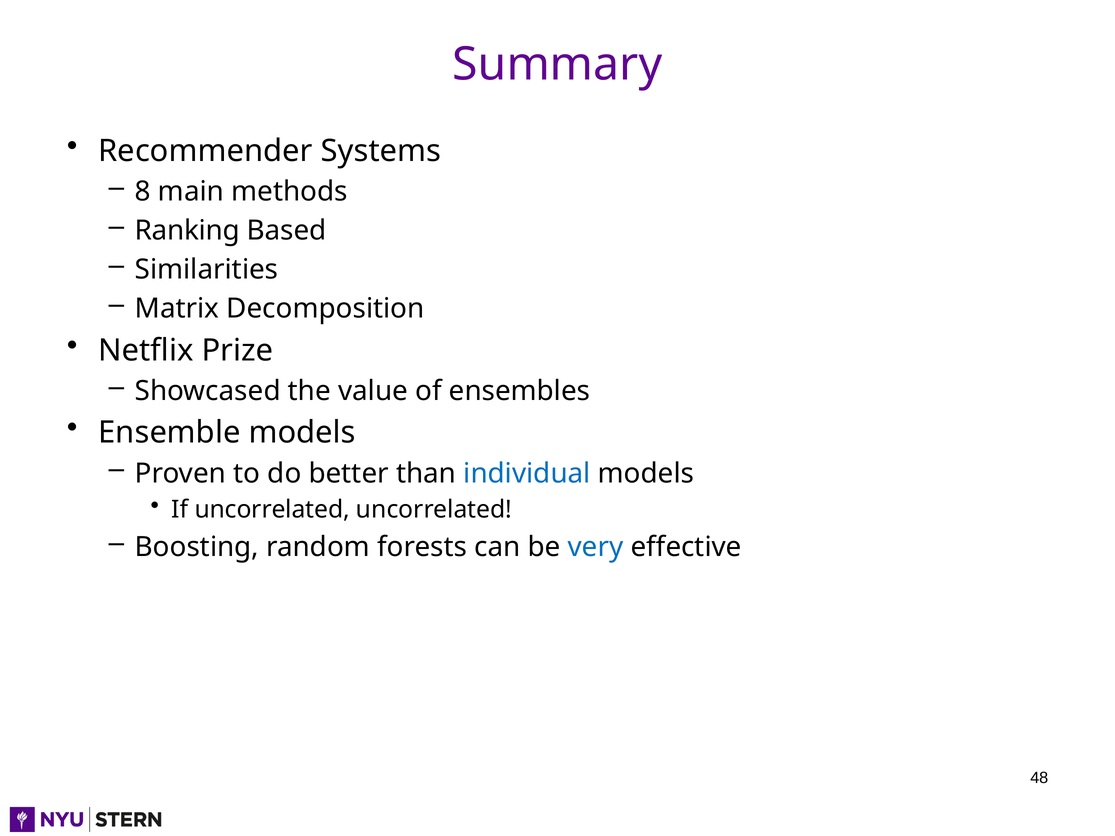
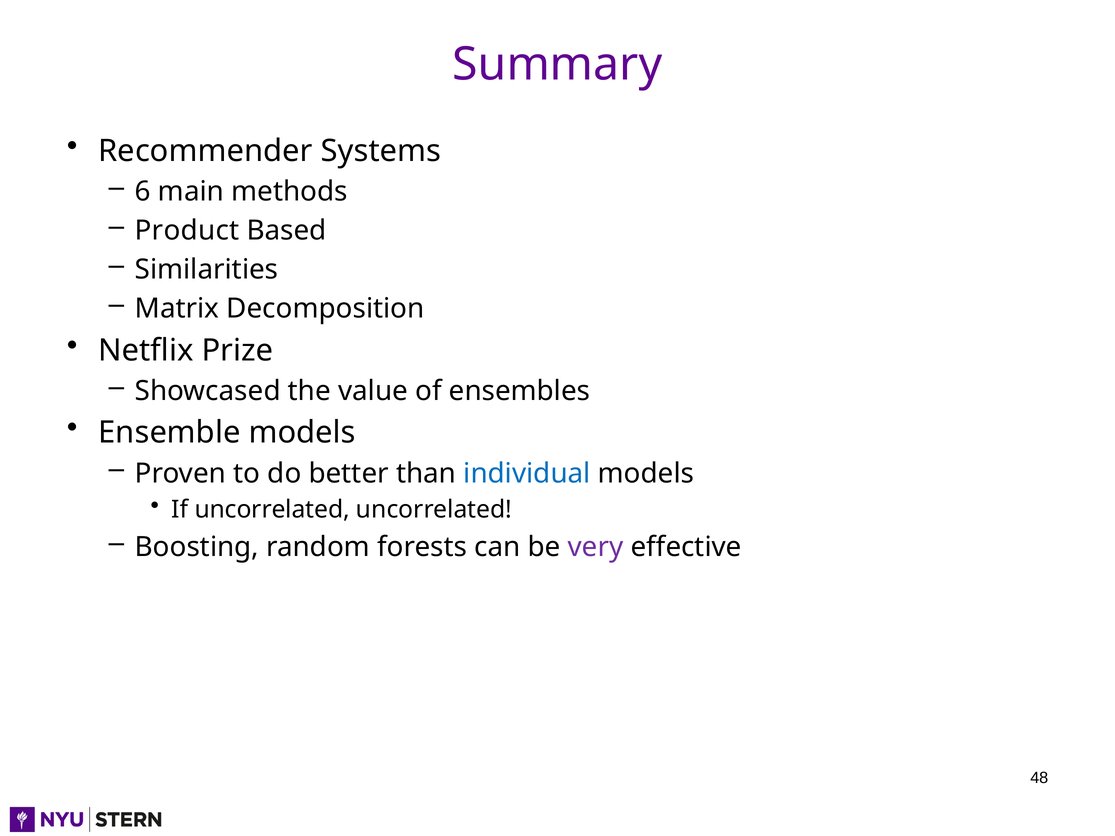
8: 8 -> 6 (143, 192)
Ranking: Ranking -> Product (187, 231)
very colour: blue -> purple (596, 547)
